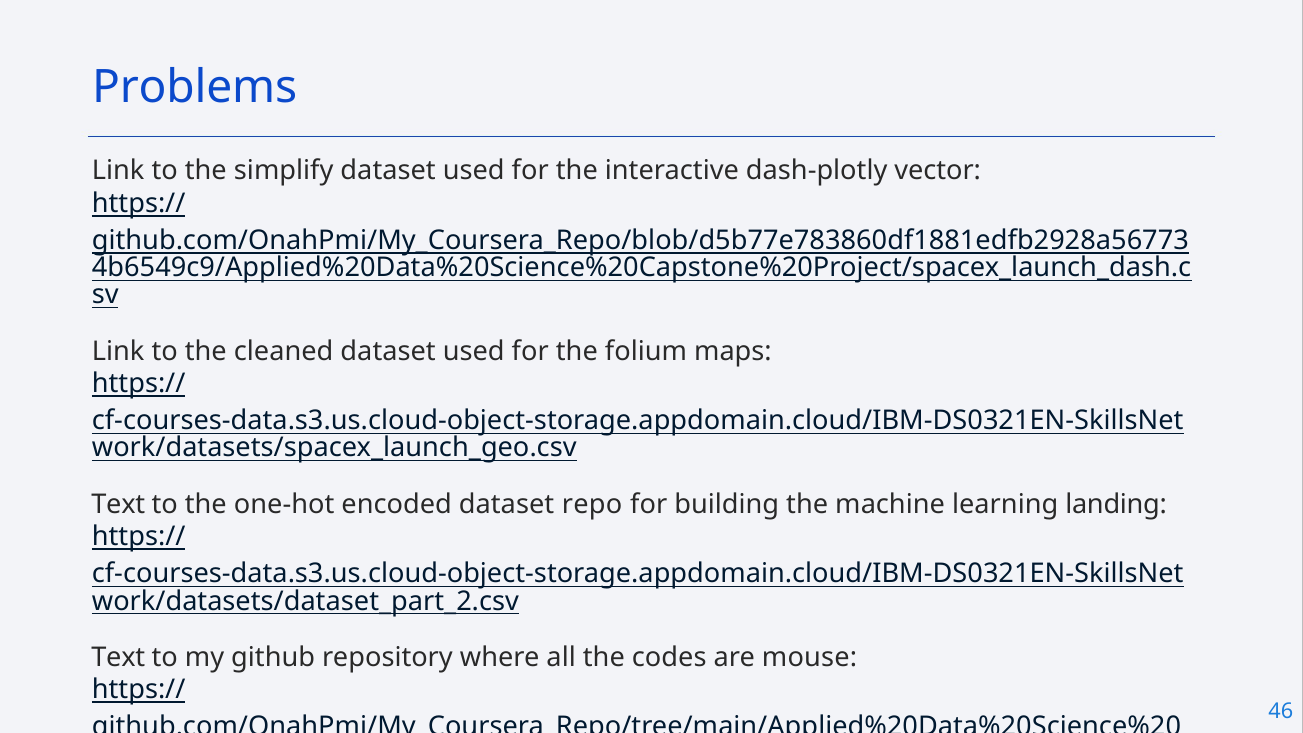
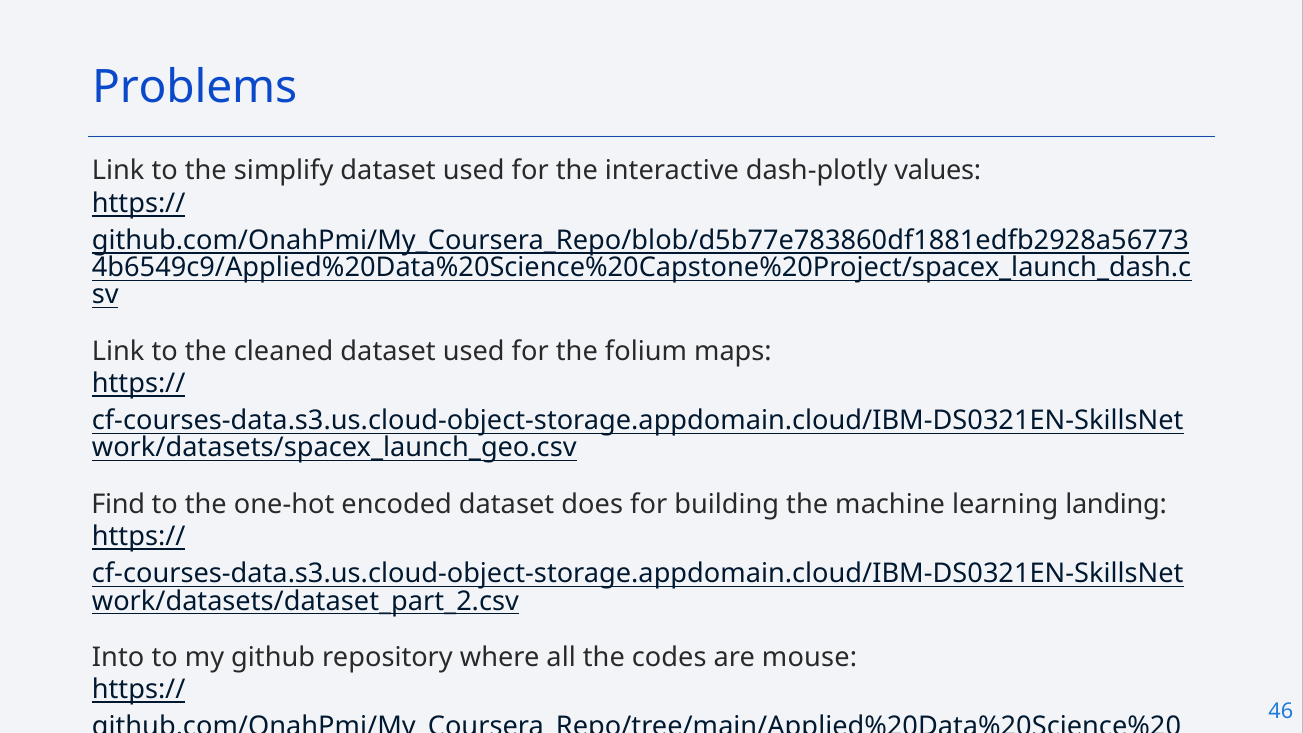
vector: vector -> values (938, 171)
Text: Text -> Find (118, 504)
repo: repo -> does (592, 504)
Text: Text -> Into (118, 657)
